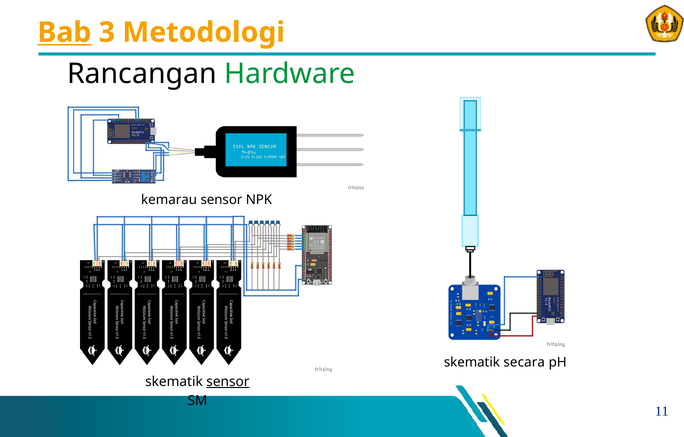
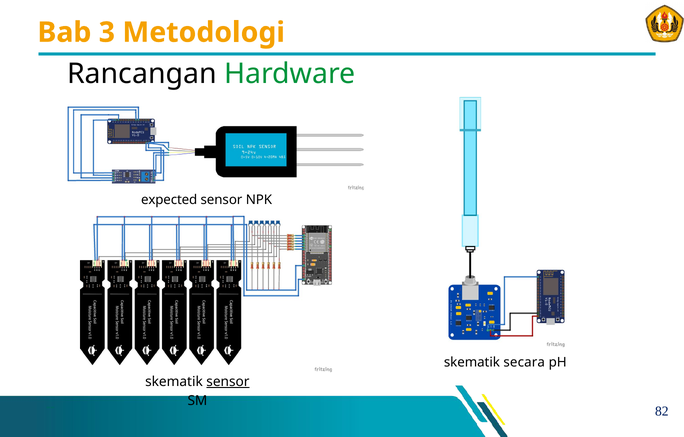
Bab underline: present -> none (64, 32)
kemarau: kemarau -> expected (169, 200)
11: 11 -> 82 (662, 410)
